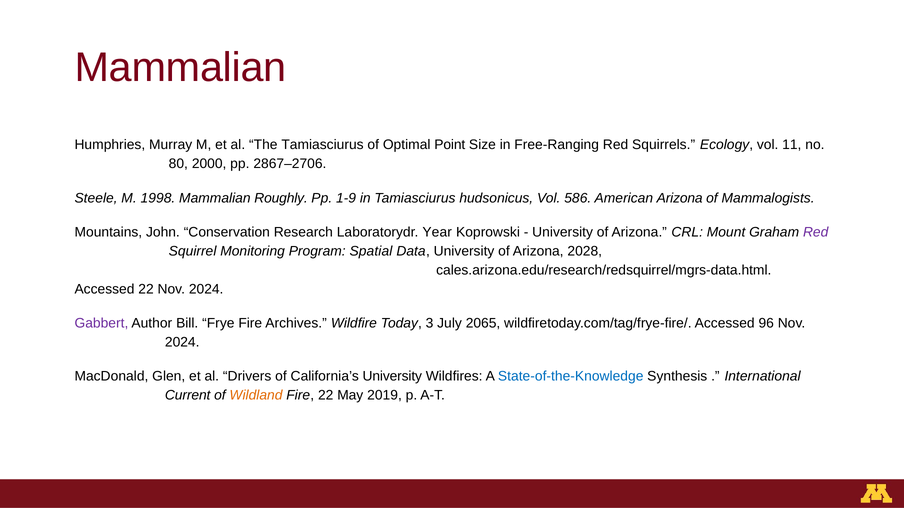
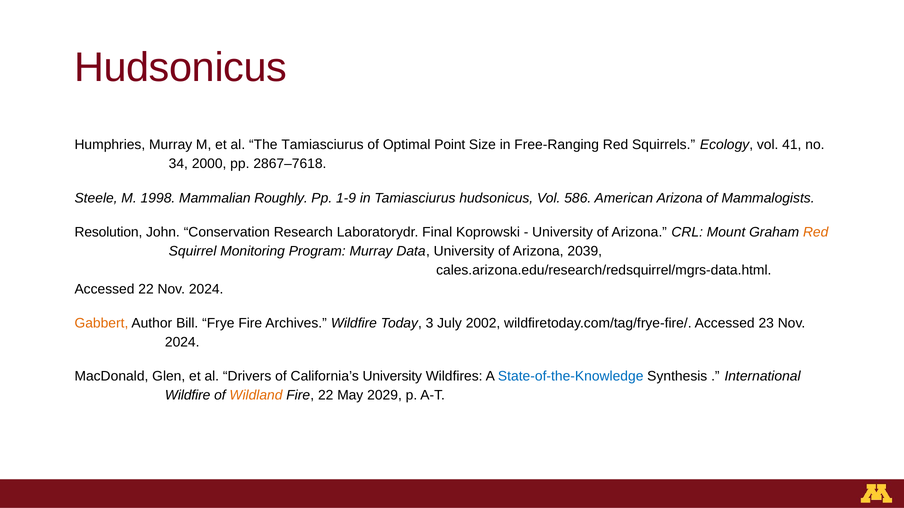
Mammalian: Mammalian -> Hudsonicus (181, 68)
11: 11 -> 41 (792, 145)
80: 80 -> 34 (178, 164)
2867–2706: 2867–2706 -> 2867–7618 (290, 164)
Mountains: Mountains -> Resolution (108, 232)
Year: Year -> Final (437, 232)
Red colour: purple -> orange (816, 232)
Program Spatial: Spatial -> Murray (371, 251)
2028: 2028 -> 2039 (585, 251)
Gabbert colour: purple -> orange (101, 323)
2065: 2065 -> 2002 (483, 323)
96: 96 -> 23 (766, 323)
Current: Current -> Wildfire (188, 396)
2019: 2019 -> 2029 (385, 396)
